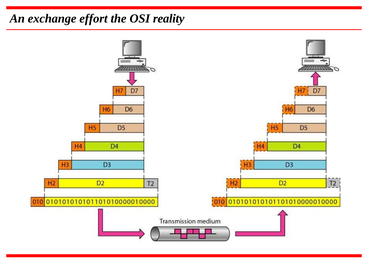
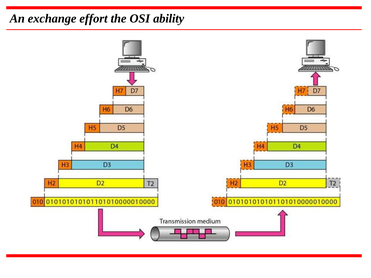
reality: reality -> ability (169, 18)
